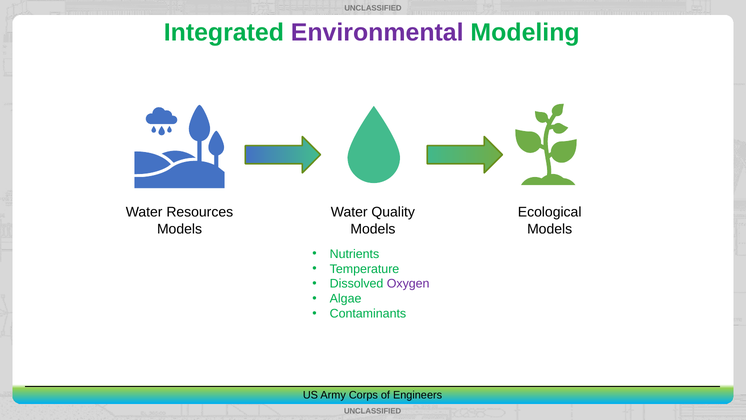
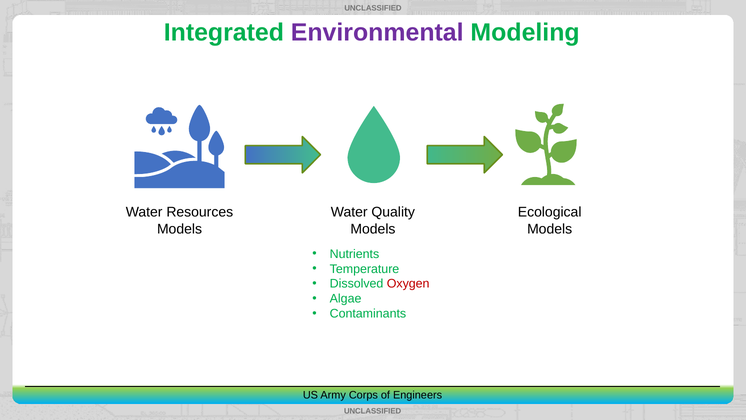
Oxygen colour: purple -> red (408, 284)
